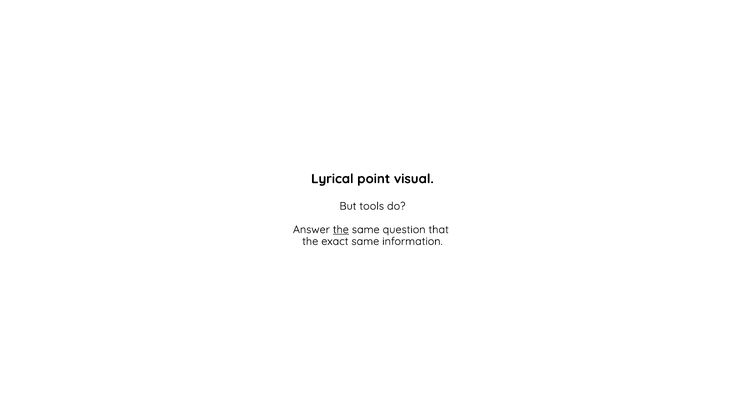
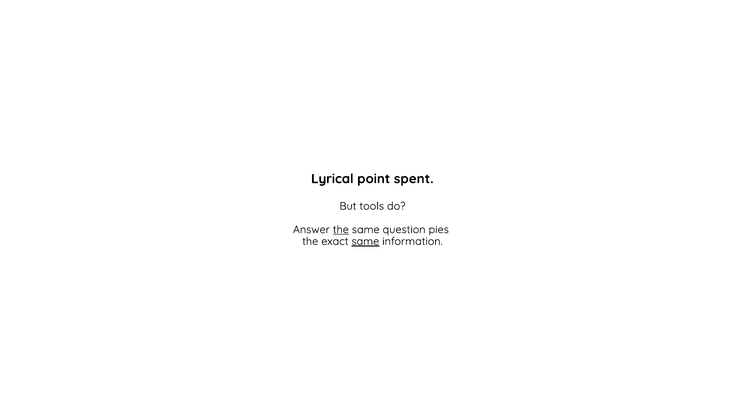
visual: visual -> spent (414, 179)
that: that -> pies (439, 230)
same underline: none -> present (365, 241)
